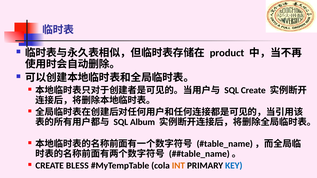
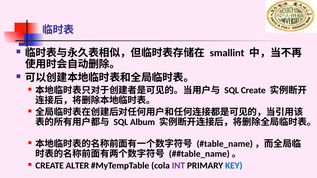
product: product -> smallint (227, 53)
BLESS: BLESS -> ALTER (77, 166)
INT colour: orange -> purple (178, 166)
